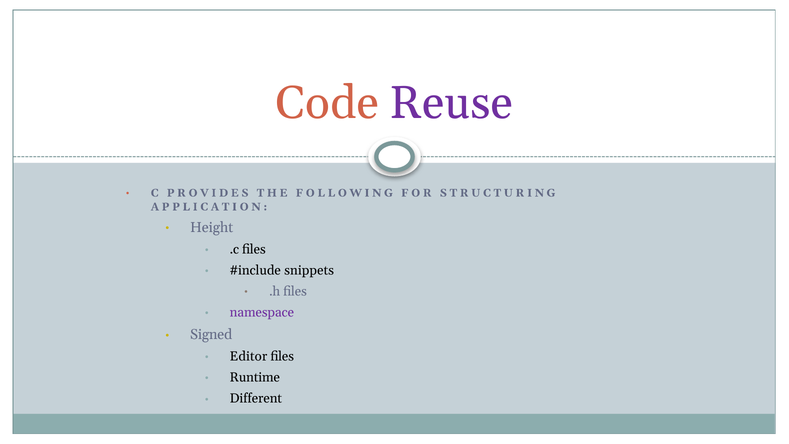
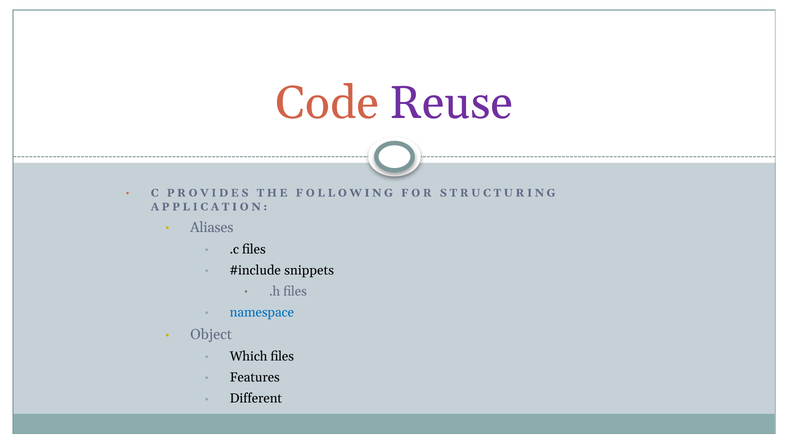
Height: Height -> Aliases (212, 227)
namespace colour: purple -> blue (262, 312)
Signed: Signed -> Object (211, 334)
Editor: Editor -> Which (249, 356)
Runtime: Runtime -> Features (255, 377)
